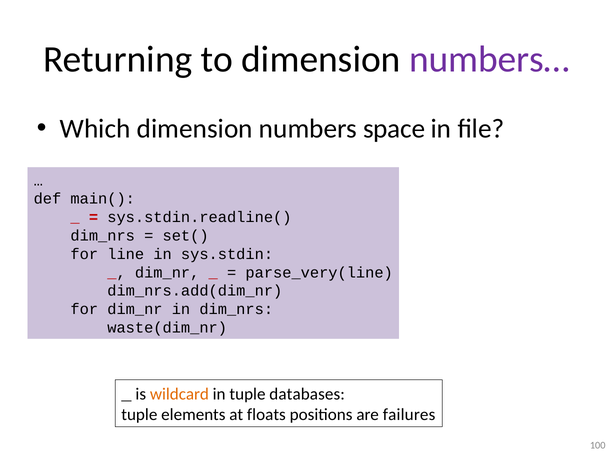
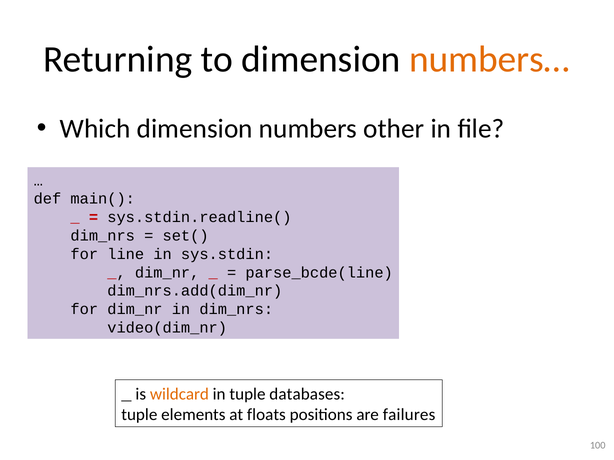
numbers… colour: purple -> orange (489, 59)
space: space -> other (394, 129)
parse_very(line: parse_very(line -> parse_bcde(line (319, 273)
waste(dim_nr: waste(dim_nr -> video(dim_nr (167, 328)
